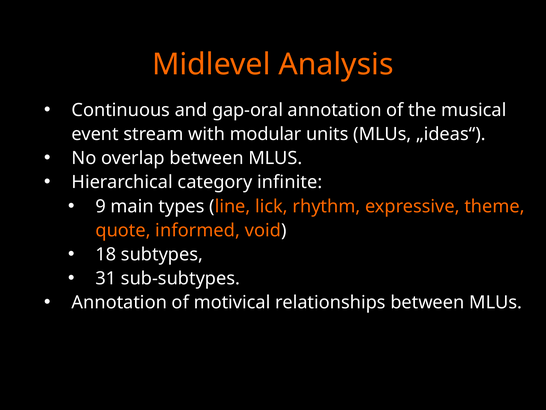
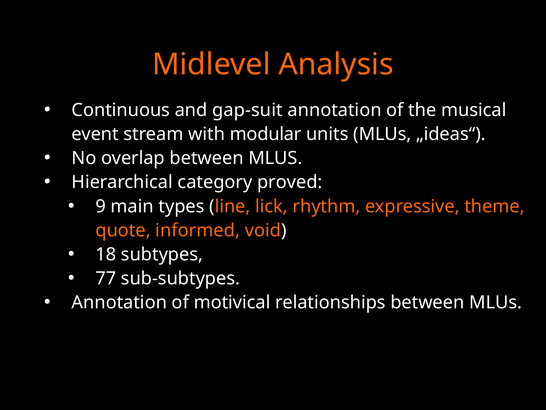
gap-oral: gap-oral -> gap-suit (247, 110)
infinite: infinite -> proved (290, 182)
31: 31 -> 77 (106, 278)
